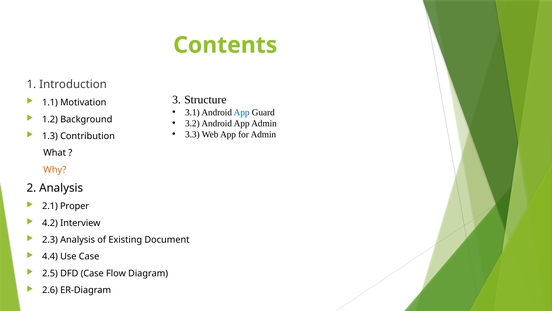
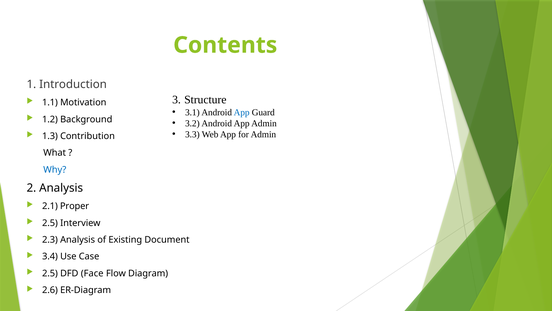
Why colour: orange -> blue (55, 169)
4.2: 4.2 -> 2.5 (50, 223)
4.4: 4.4 -> 3.4 (50, 256)
DFD Case: Case -> Face (92, 273)
